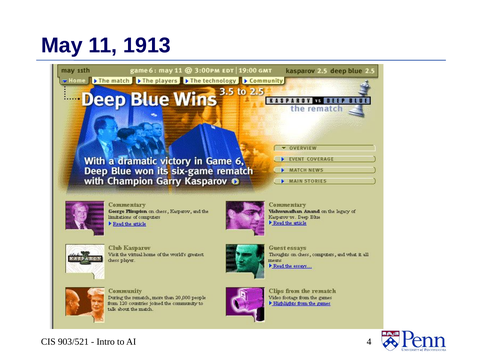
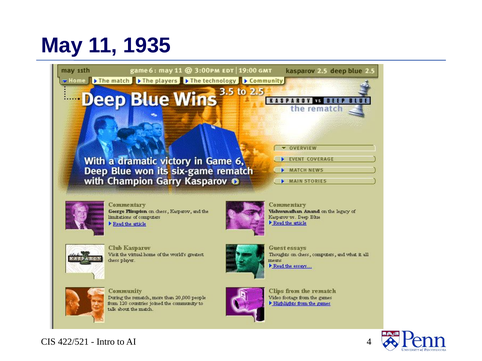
1913: 1913 -> 1935 (147, 46)
903/521: 903/521 -> 422/521 (73, 342)
